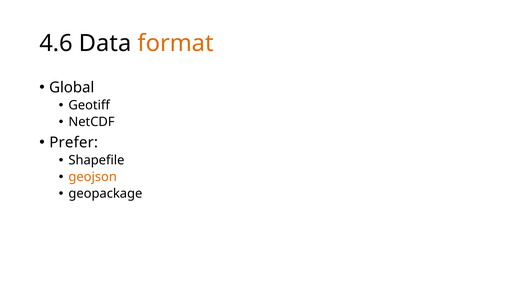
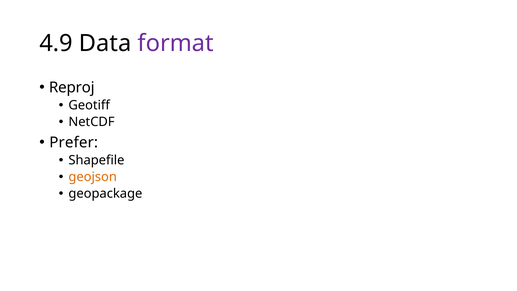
4.6: 4.6 -> 4.9 (56, 43)
format colour: orange -> purple (176, 43)
Global: Global -> Reproj (72, 87)
